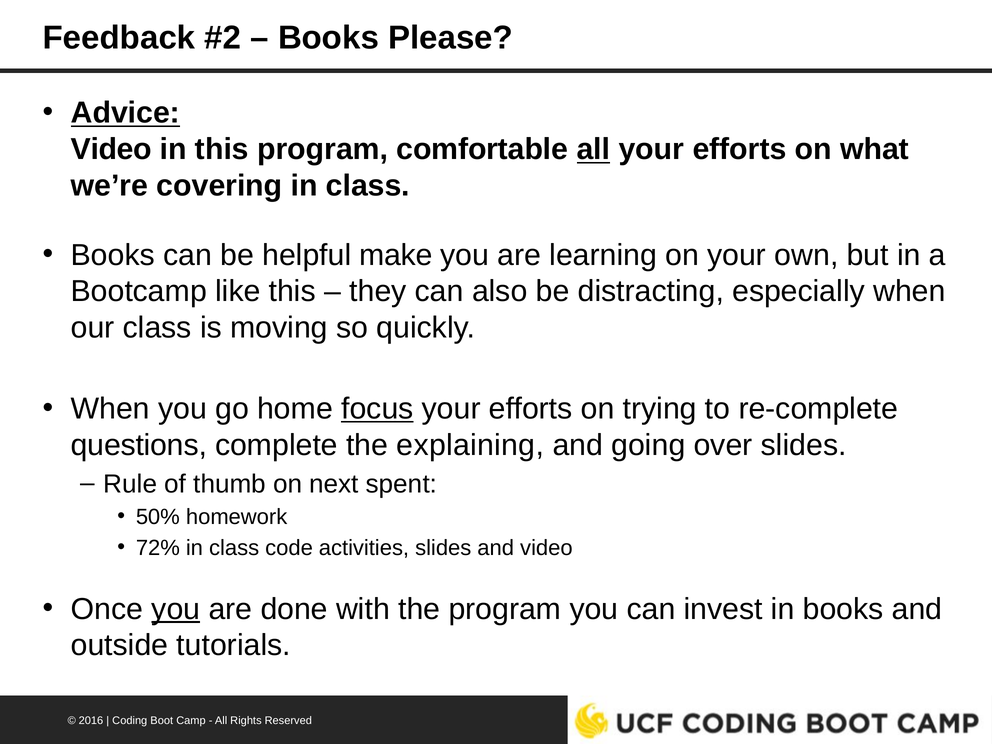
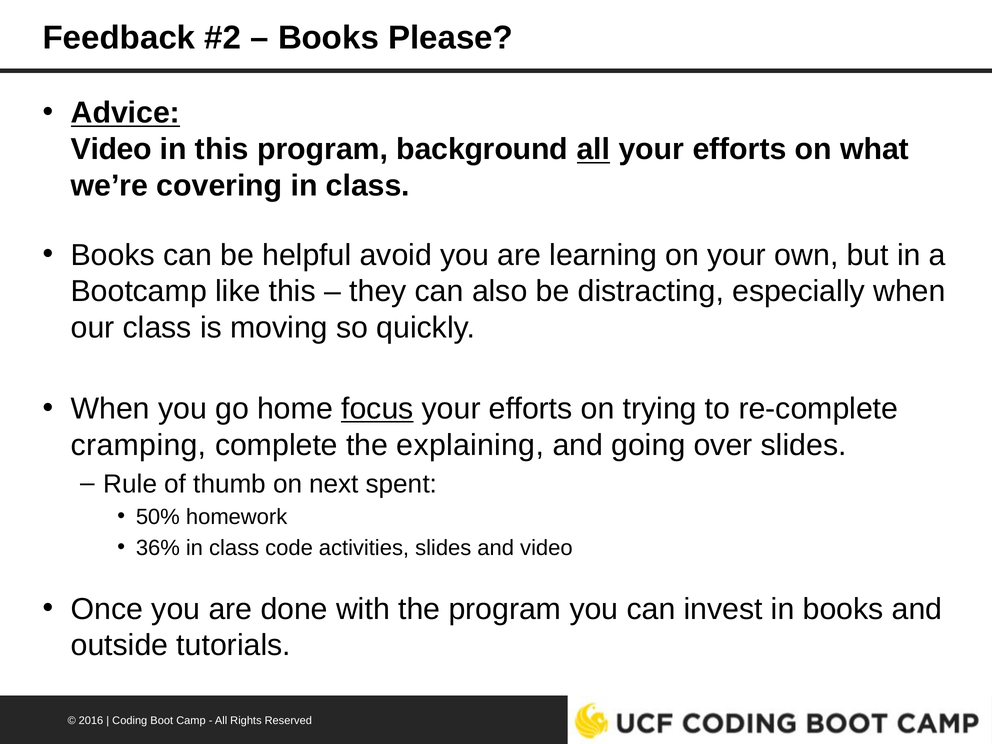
comfortable: comfortable -> background (482, 149)
make: make -> avoid (396, 255)
questions: questions -> cramping (139, 445)
72%: 72% -> 36% (158, 548)
you underline: present -> none (176, 609)
